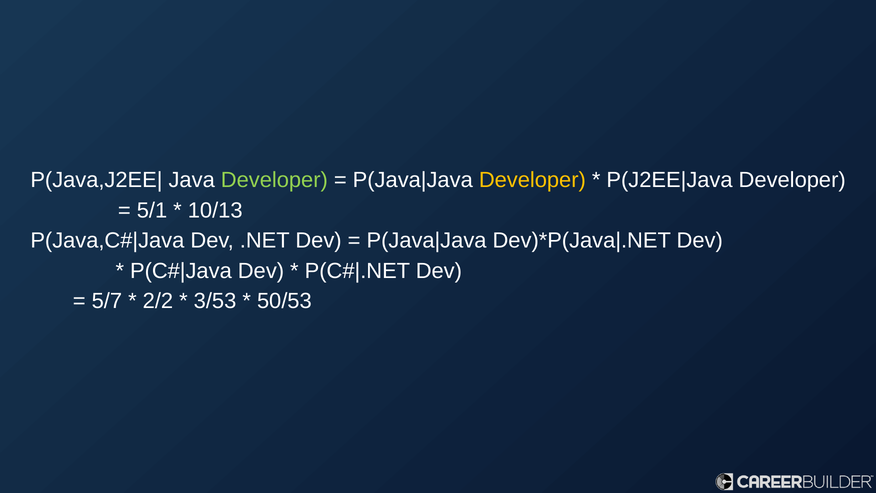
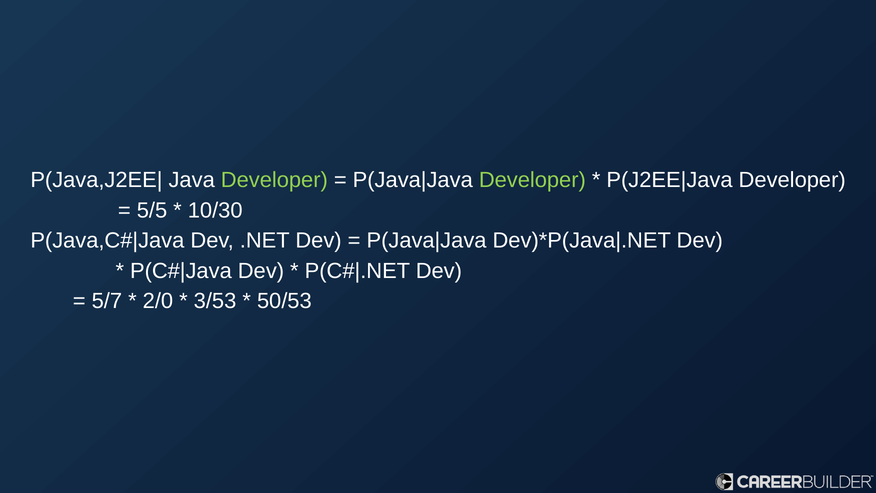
Developer colour: yellow -> light green (532, 180)
5/1: 5/1 -> 5/5 (152, 210)
10/13: 10/13 -> 10/30 (215, 210)
2/2: 2/2 -> 2/0 (158, 301)
